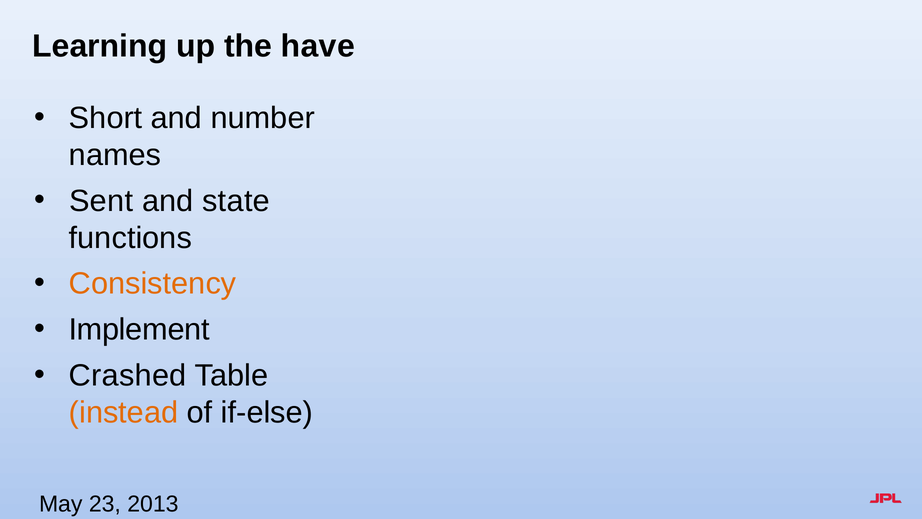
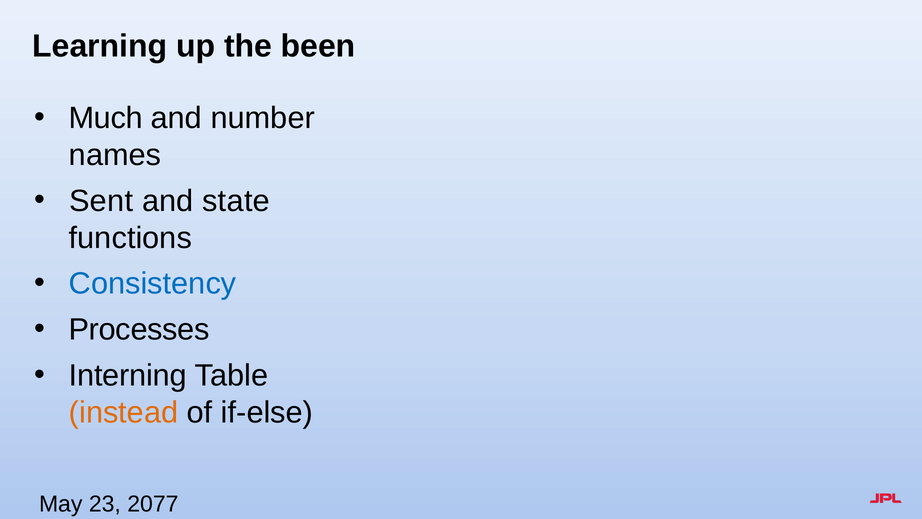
have: have -> been (318, 46)
Short: Short -> Much (106, 118)
Consistency colour: orange -> blue (153, 284)
Implement: Implement -> Processes (139, 329)
Crashed: Crashed -> Interning (128, 375)
2013: 2013 -> 2077 (153, 504)
